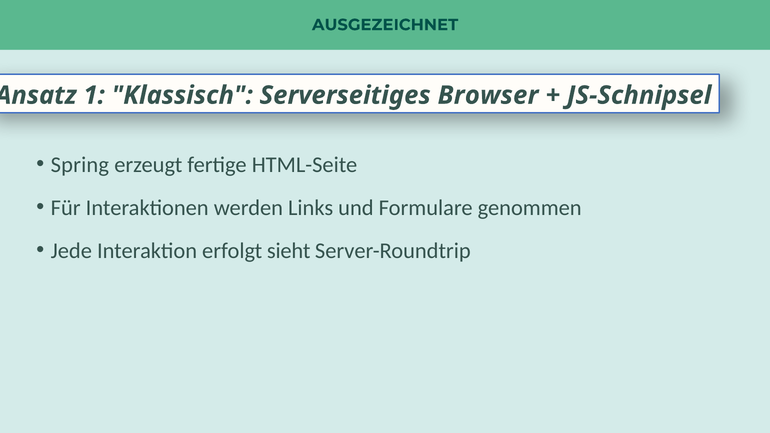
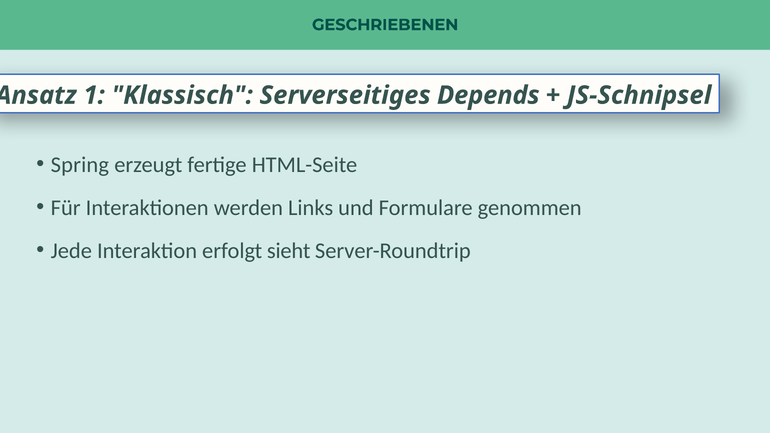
AUSGEZEICHNET: AUSGEZEICHNET -> GESCHRIEBENEN (385, 25)
Browser: Browser -> Depends (488, 95)
